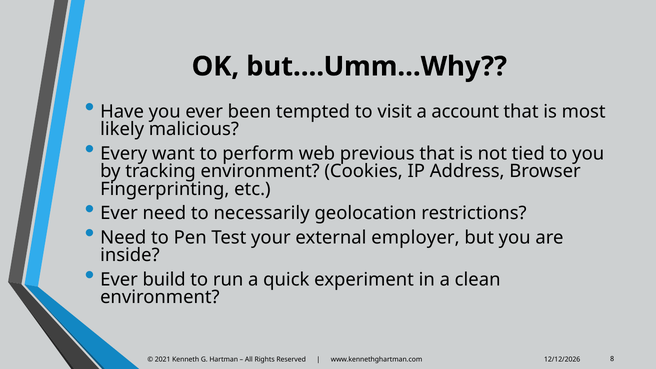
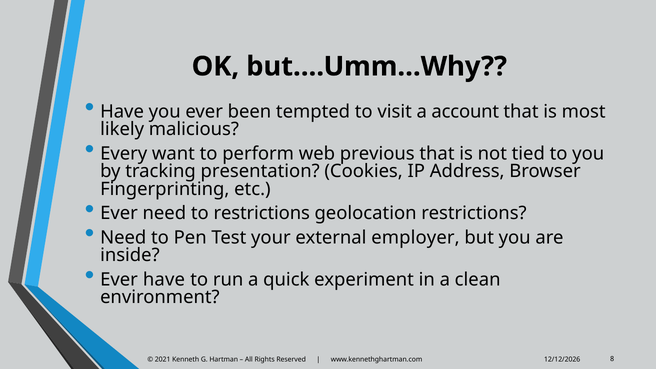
tracking environment: environment -> presentation (260, 171)
to necessarily: necessarily -> restrictions (262, 213)
Ever build: build -> have (164, 280)
